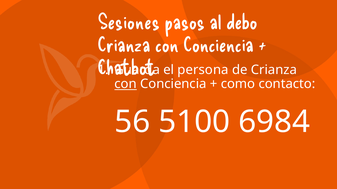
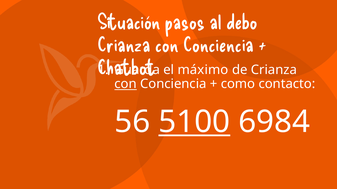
Sesiones: Sesiones -> Situación (129, 23)
persona: persona -> máximo (203, 70)
5100 underline: none -> present (194, 122)
